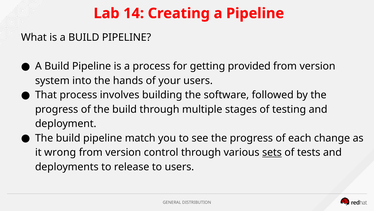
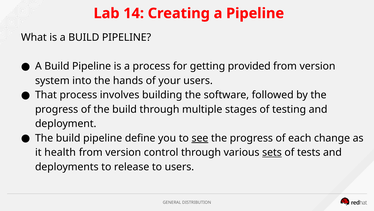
match: match -> define (140, 138)
see underline: none -> present (200, 138)
wrong: wrong -> health (60, 152)
